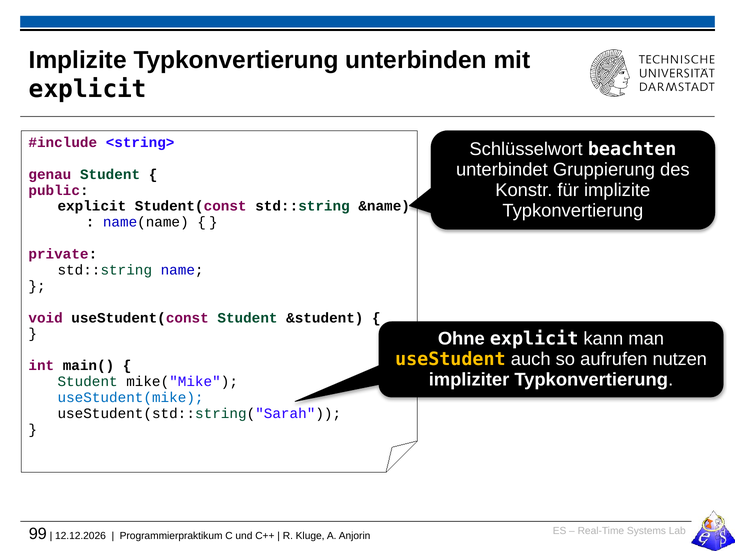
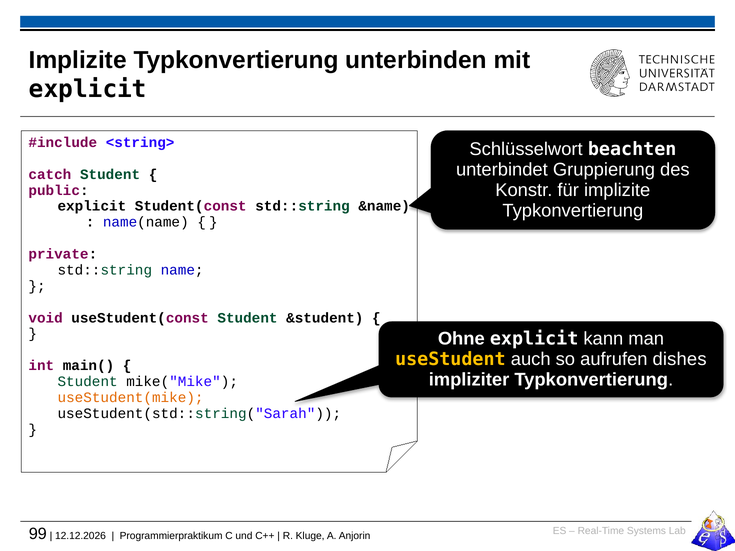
genau: genau -> catch (50, 174)
nutzen: nutzen -> dishes (680, 360)
useStudent(mike colour: blue -> orange (131, 398)
